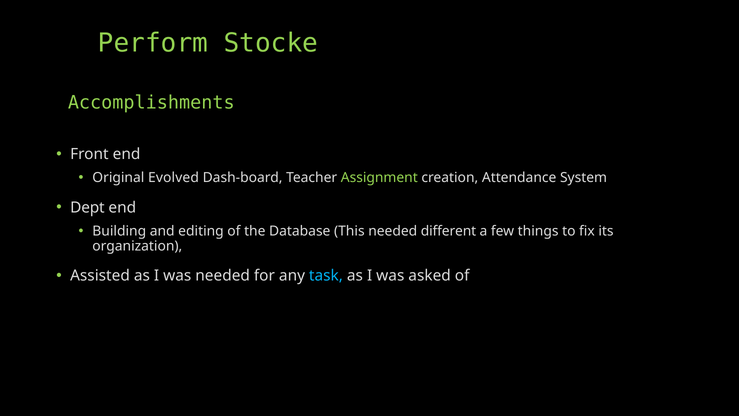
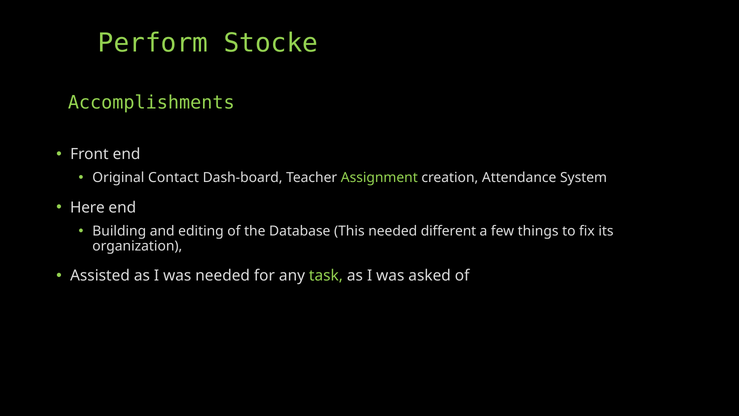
Evolved: Evolved -> Contact (173, 178)
Dept: Dept -> Here (87, 207)
task colour: light blue -> light green (326, 276)
